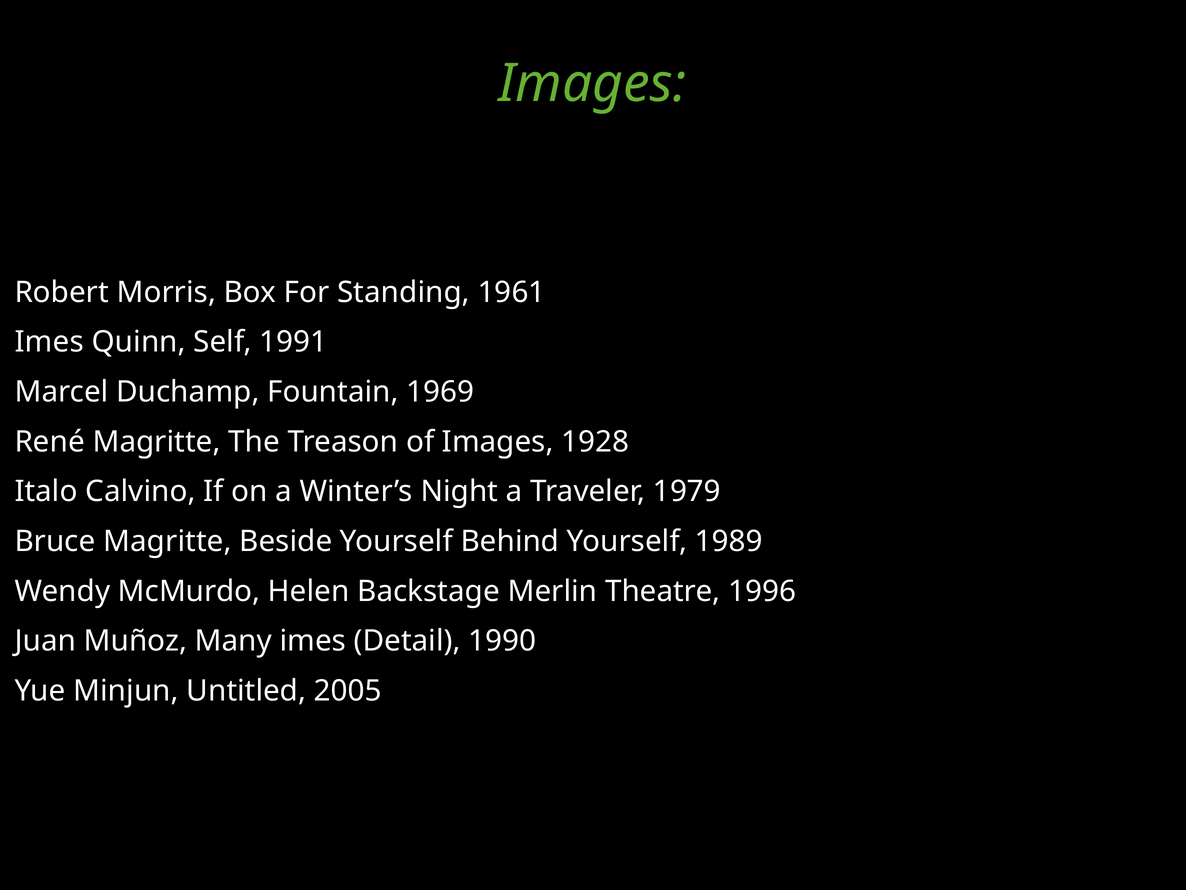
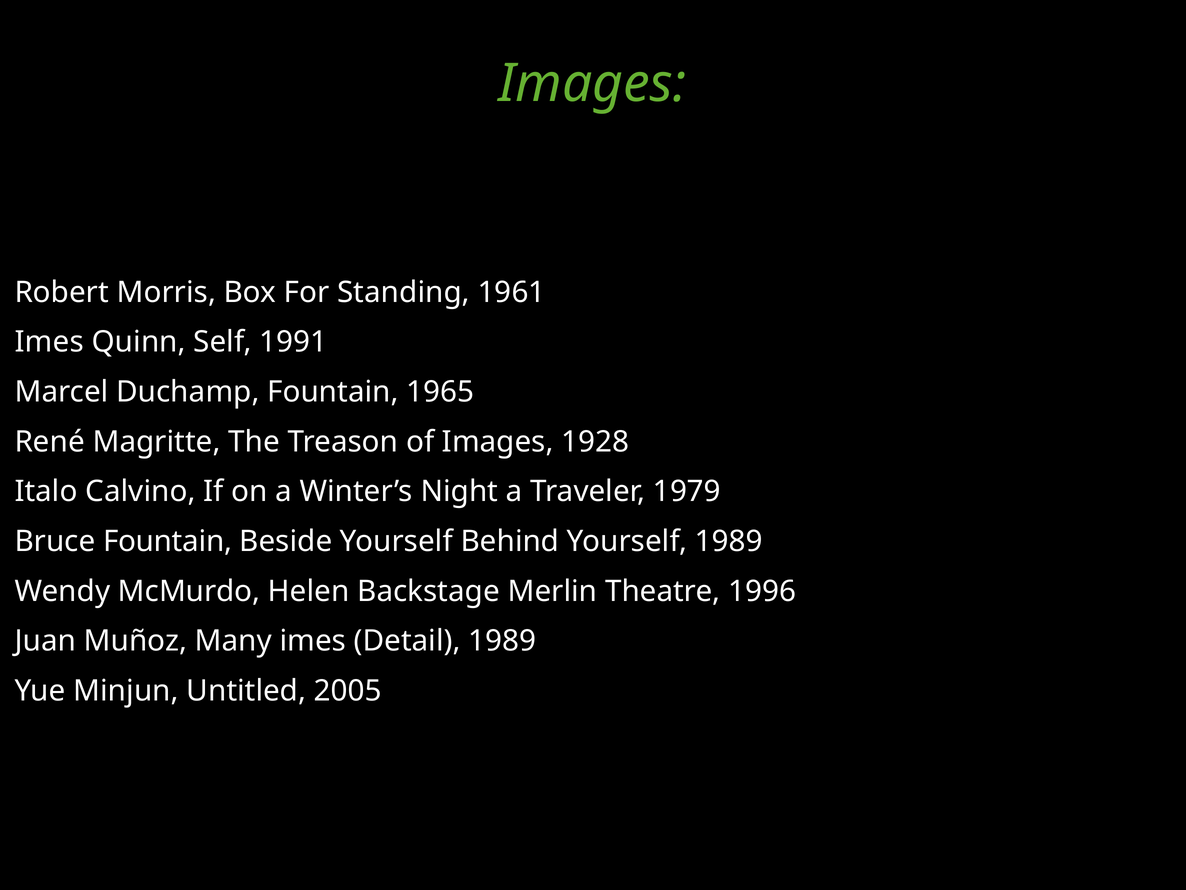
1969: 1969 -> 1965 (440, 392)
Bruce Magritte: Magritte -> Fountain (168, 541)
Detail 1990: 1990 -> 1989 (502, 641)
